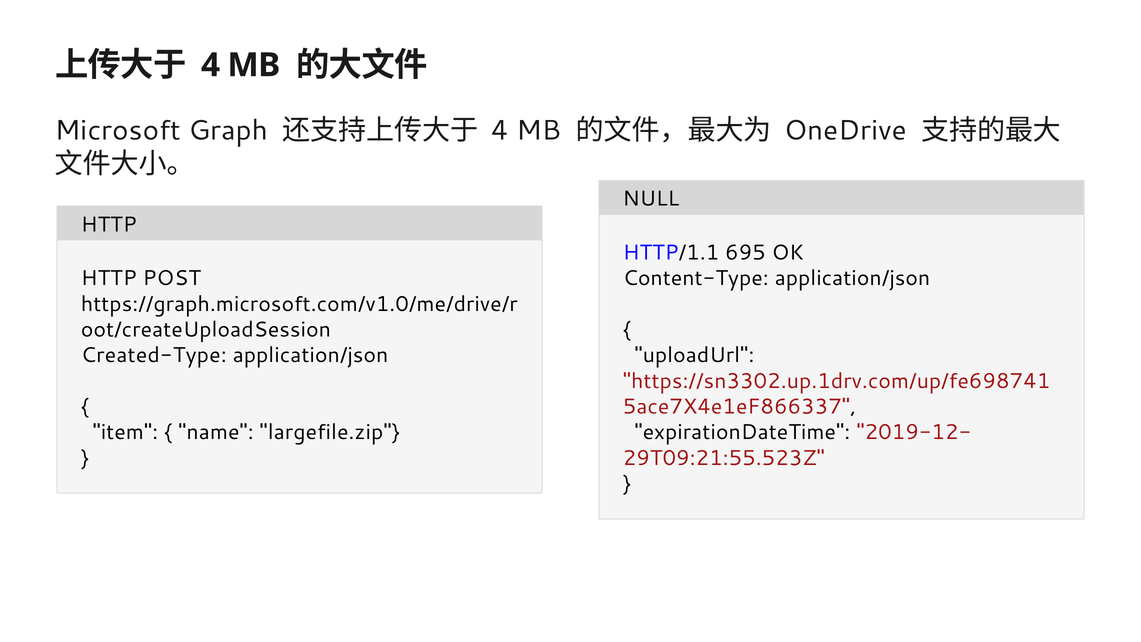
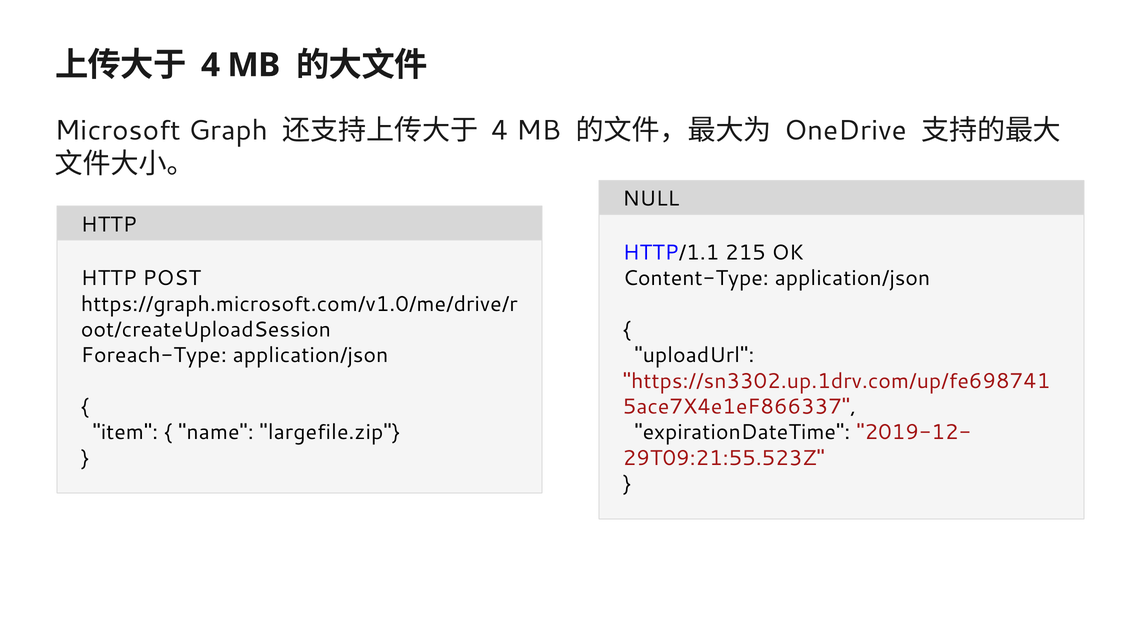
695: 695 -> 215 (745, 253)
Created-Type: Created-Type -> Foreach-Type (154, 355)
